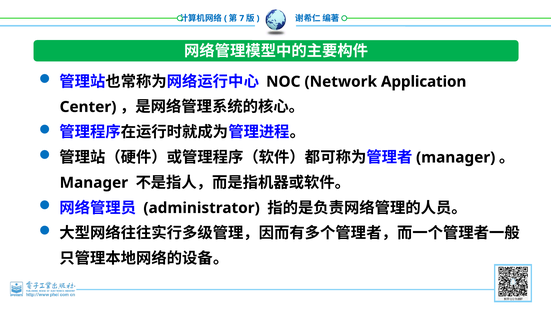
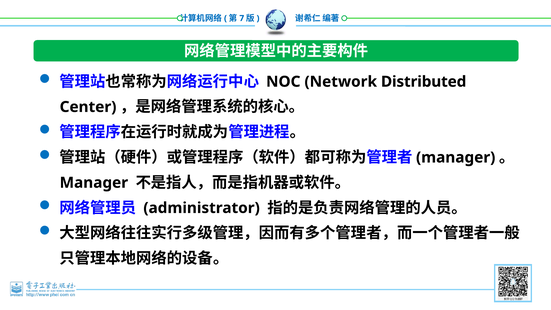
Application: Application -> Distributed (424, 82)
